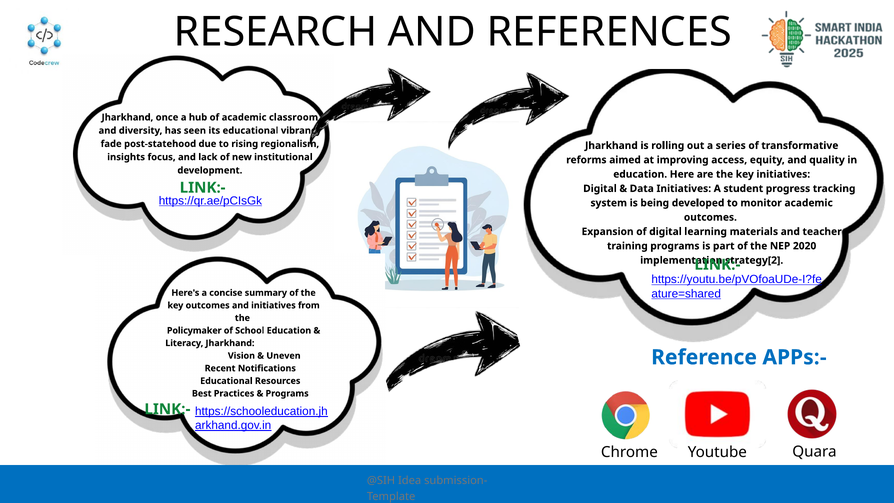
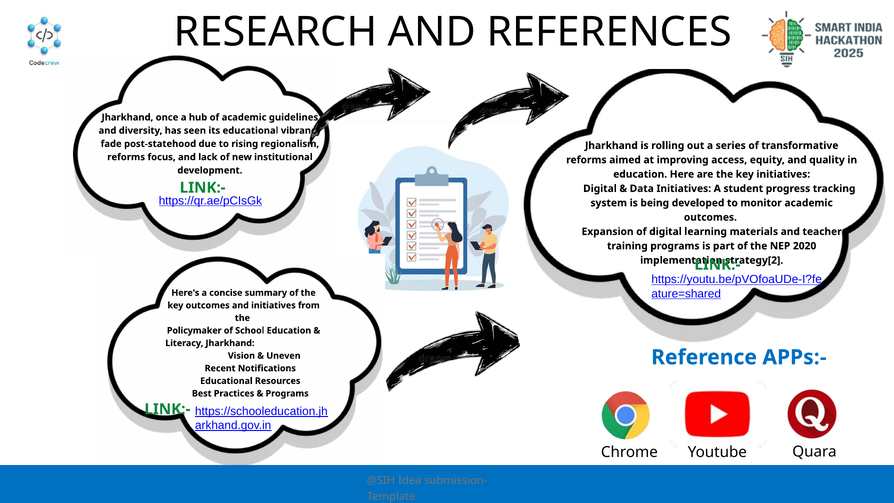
classroom: classroom -> guidelines (294, 117)
insights: insights -> reforms (126, 157)
